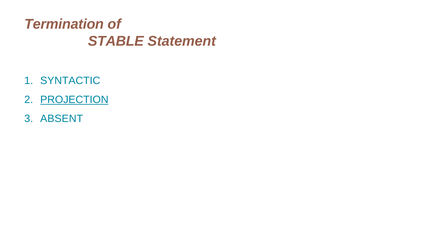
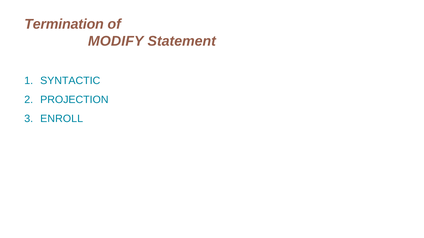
STABLE: STABLE -> MODIFY (116, 41)
PROJECTION underline: present -> none (74, 100)
ABSENT: ABSENT -> ENROLL (62, 119)
